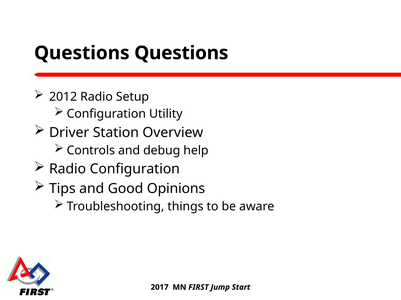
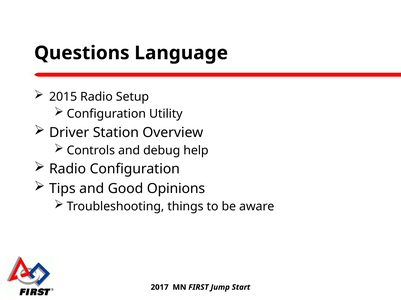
Questions Questions: Questions -> Language (181, 53)
2012: 2012 -> 2015 (63, 97)
